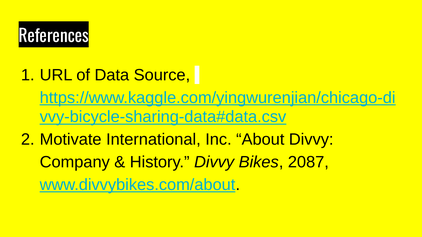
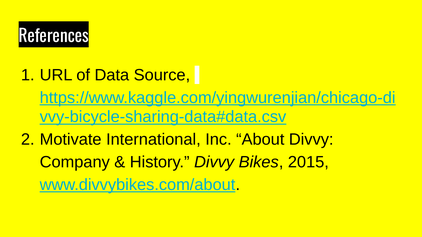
2087: 2087 -> 2015 (308, 162)
